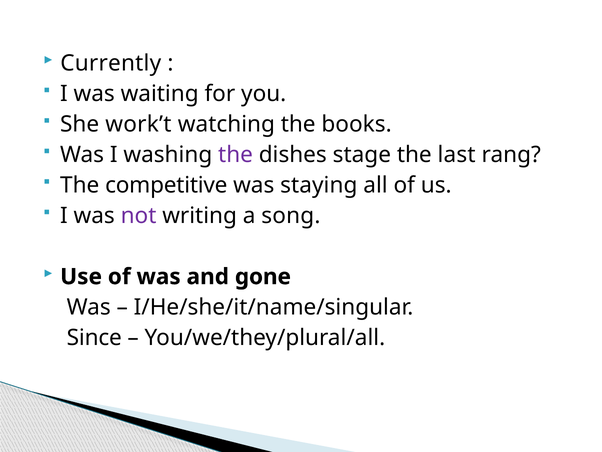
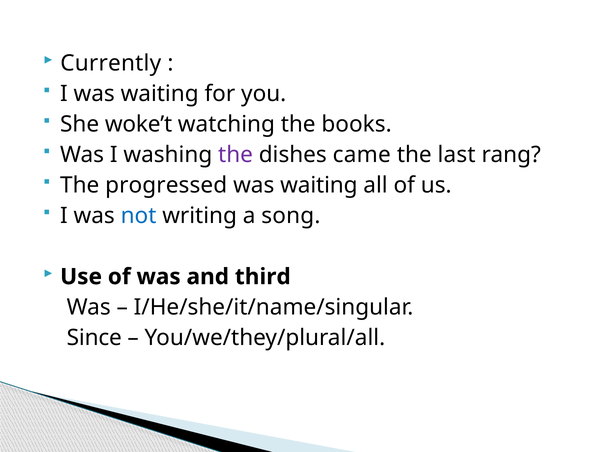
work’t: work’t -> woke’t (139, 124)
stage: stage -> came (362, 155)
competitive: competitive -> progressed (166, 185)
staying: staying -> waiting (319, 185)
not colour: purple -> blue (139, 216)
gone: gone -> third (263, 276)
